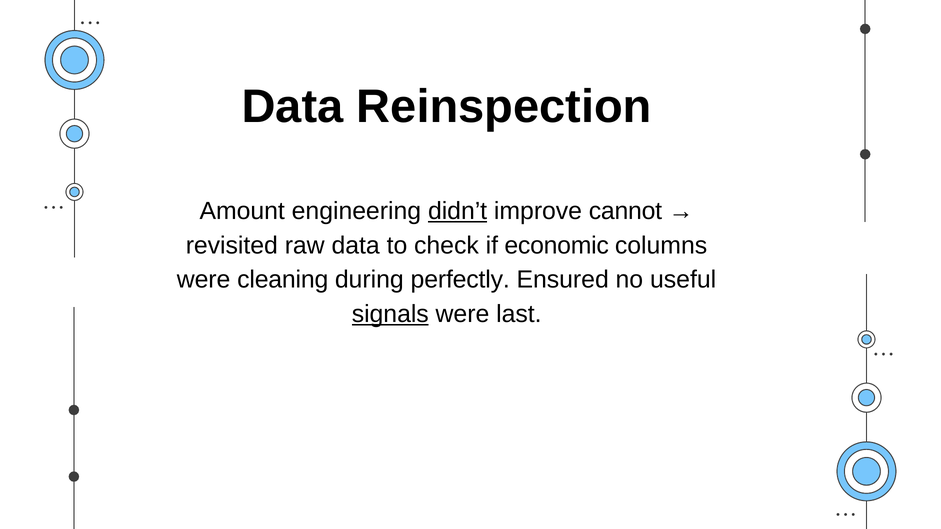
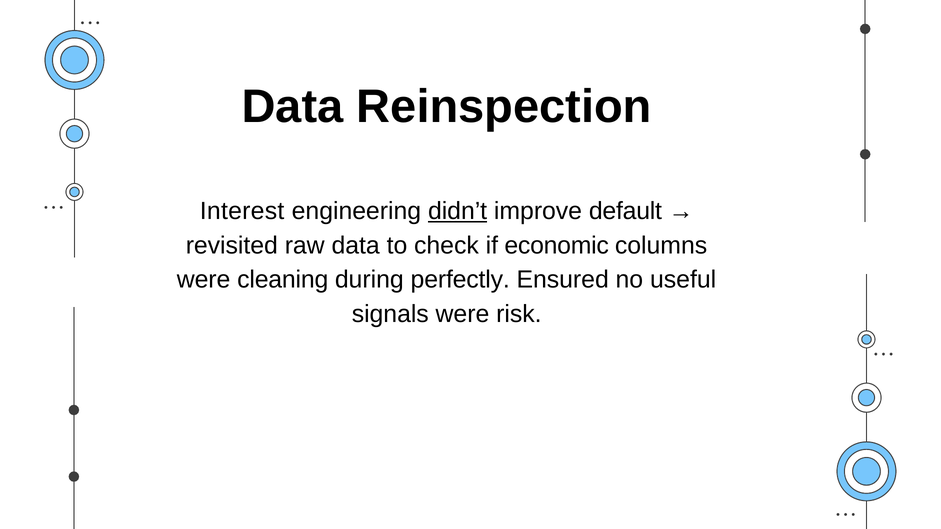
Amount: Amount -> Interest (242, 211)
cannot: cannot -> default (625, 211)
signals underline: present -> none (390, 314)
last: last -> risk (519, 314)
